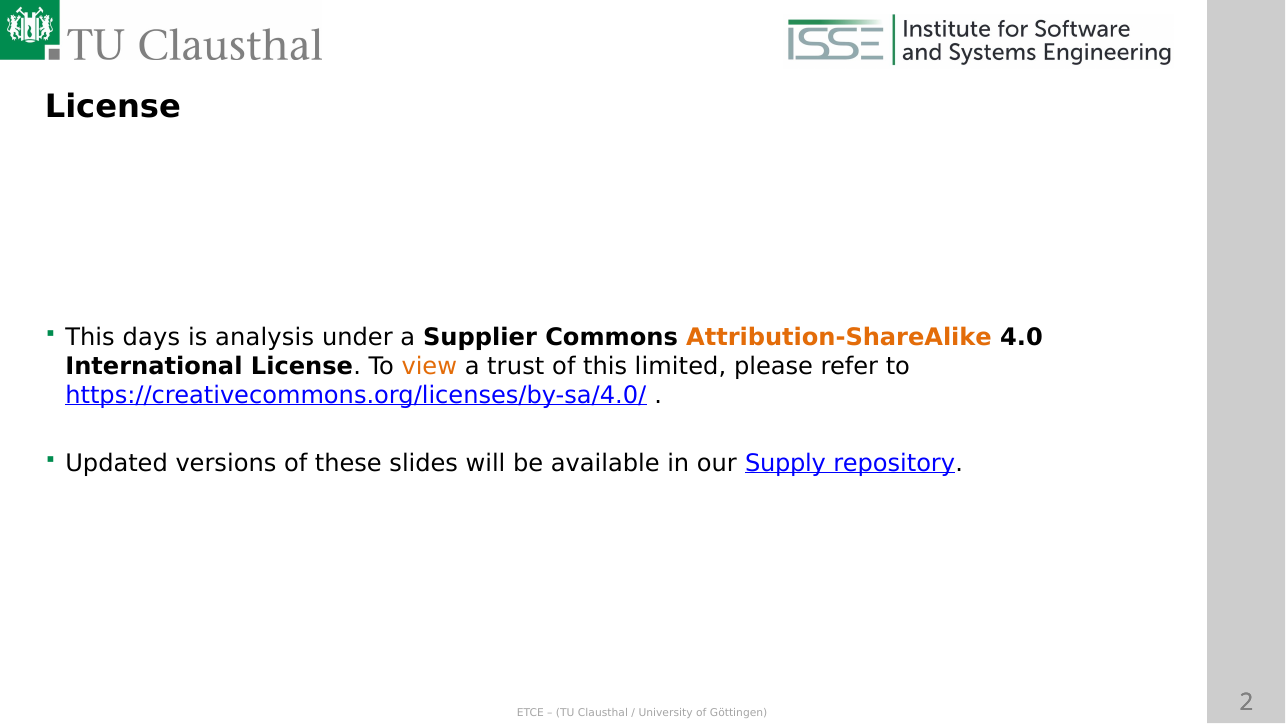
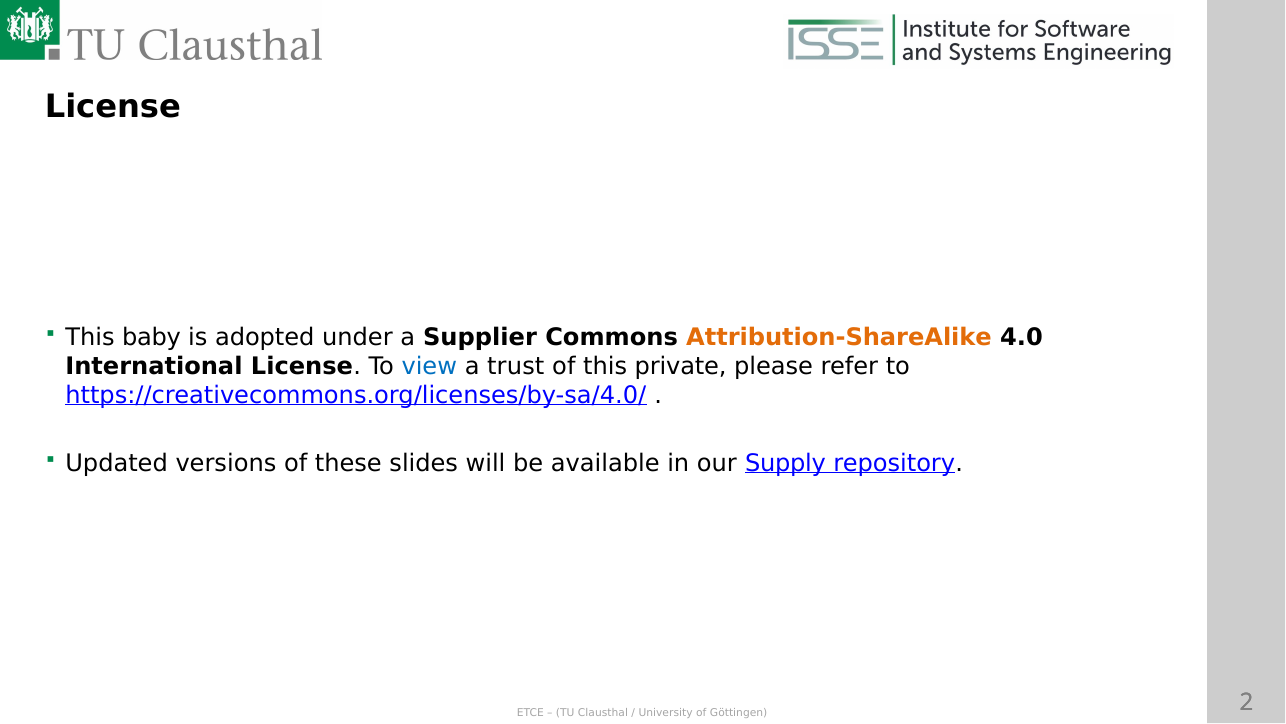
days: days -> baby (152, 338)
analysis: analysis -> adopted (265, 338)
view colour: orange -> blue (429, 367)
limited: limited -> private (681, 367)
